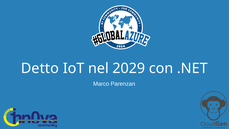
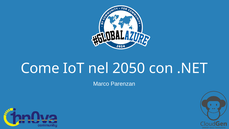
Detto: Detto -> Come (40, 68)
2029: 2029 -> 2050 (129, 68)
